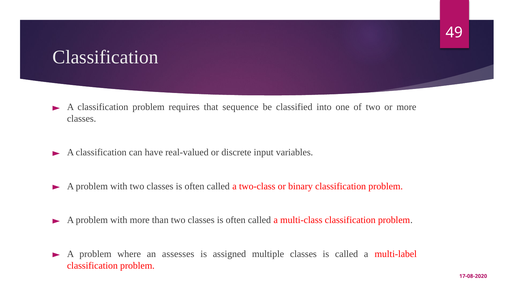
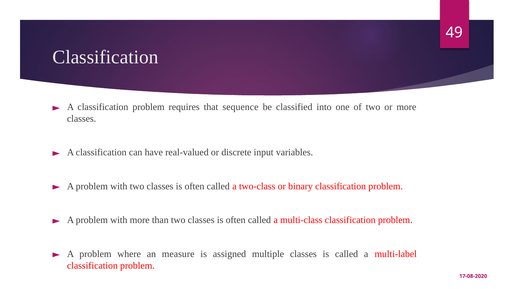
assesses: assesses -> measure (178, 254)
